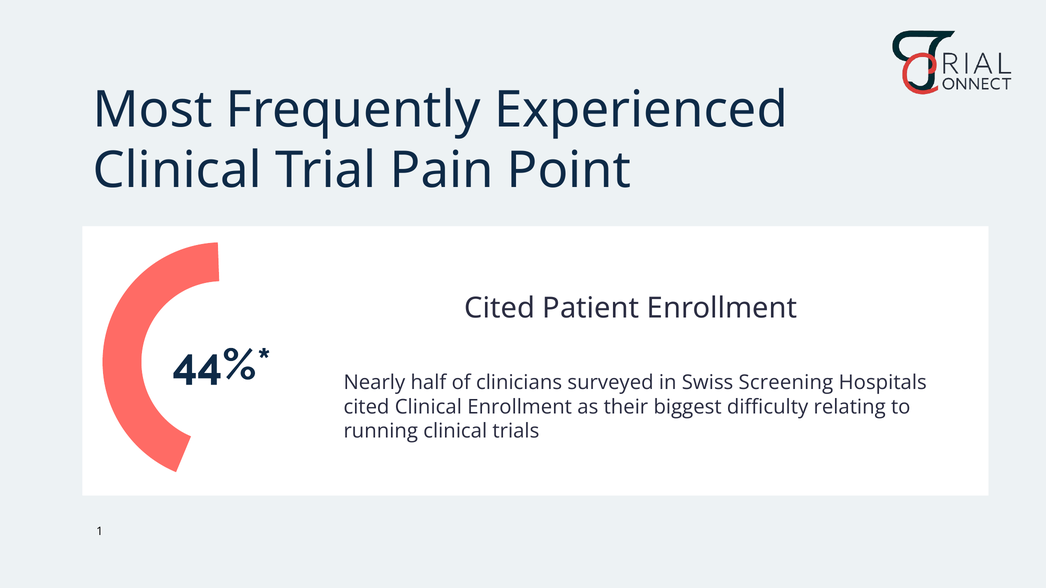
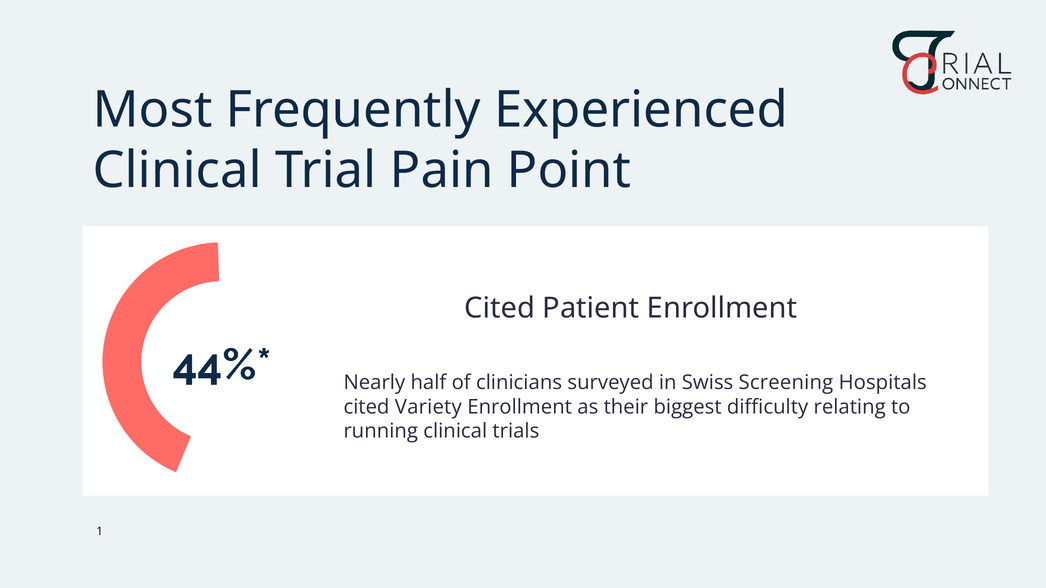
cited Clinical: Clinical -> Variety (428, 407)
